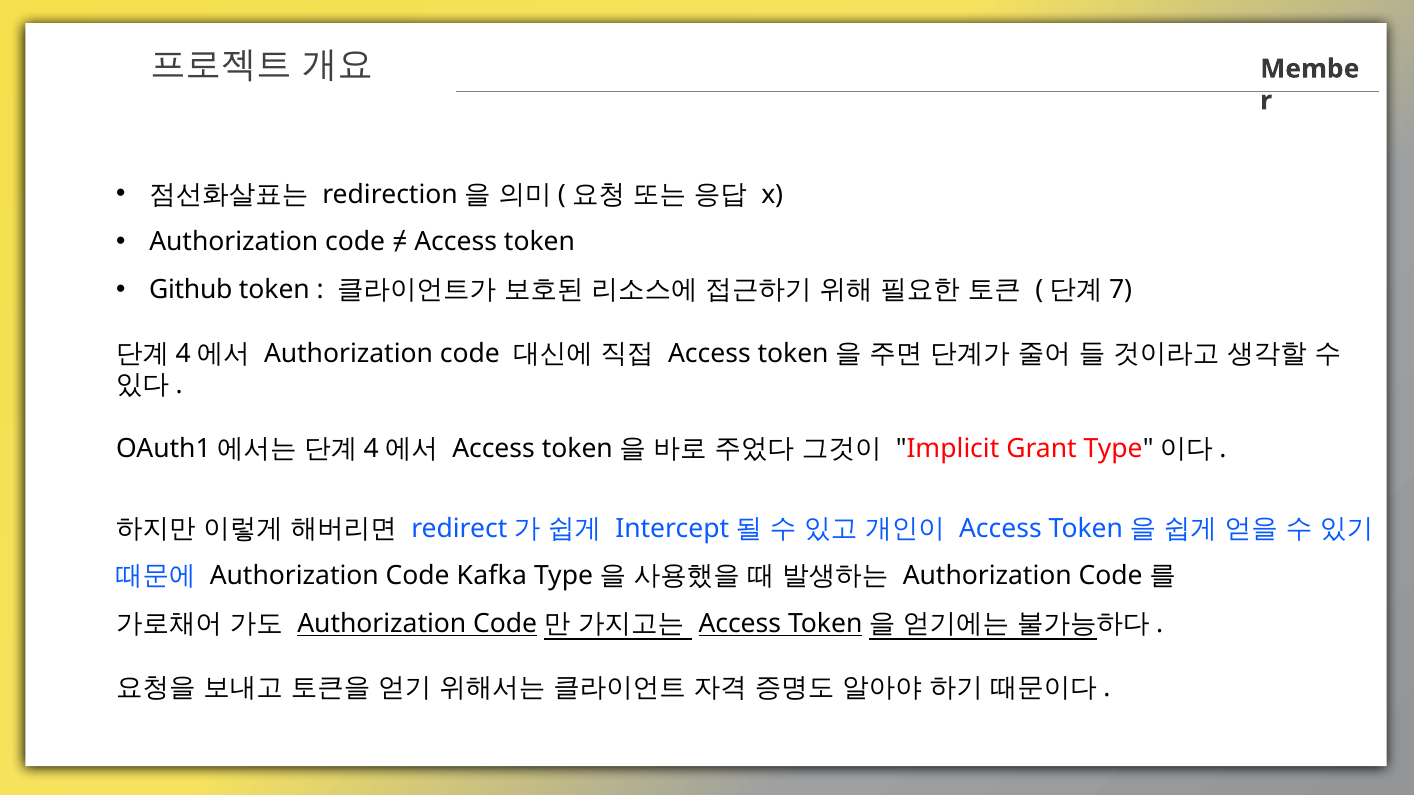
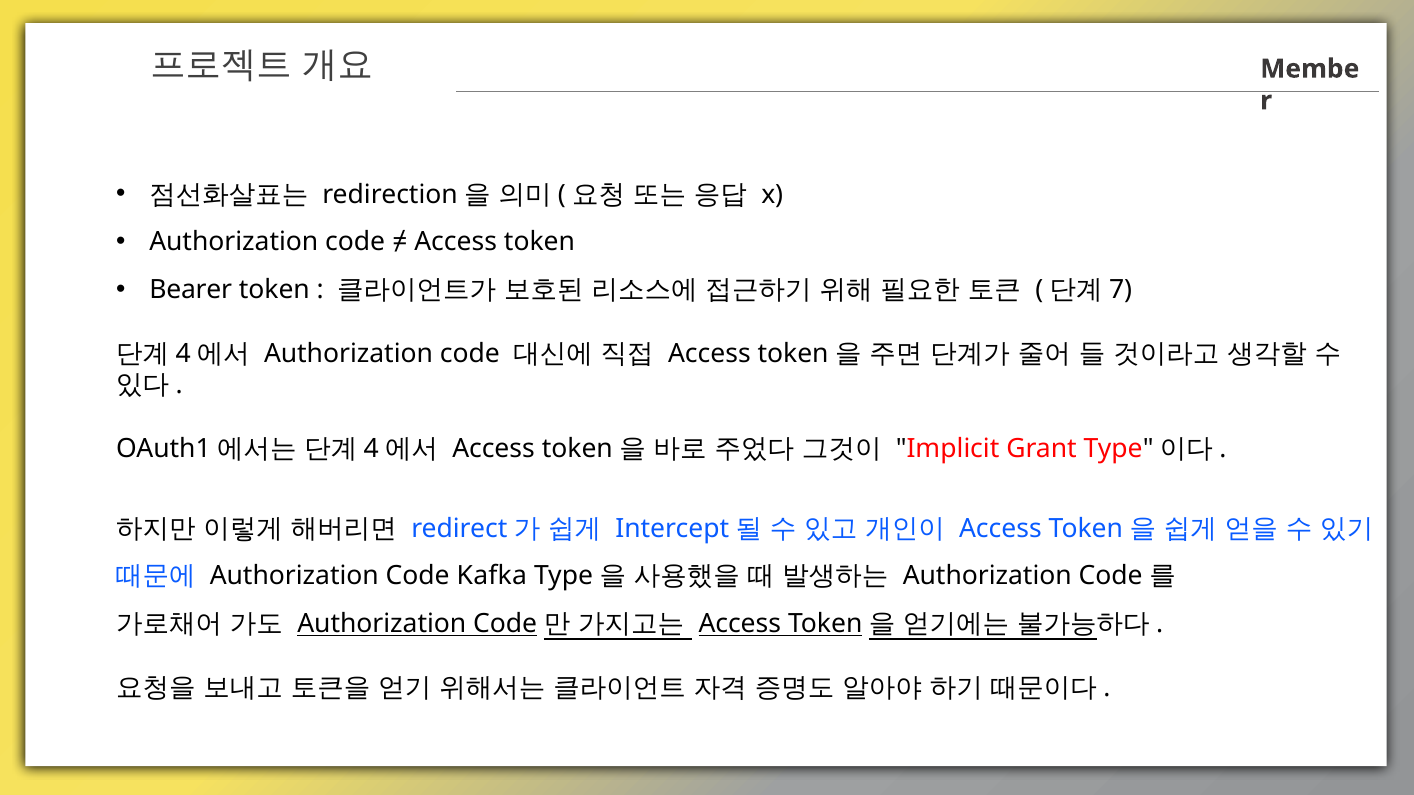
Github: Github -> Bearer (191, 290)
